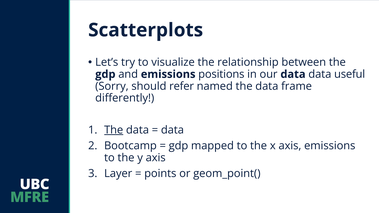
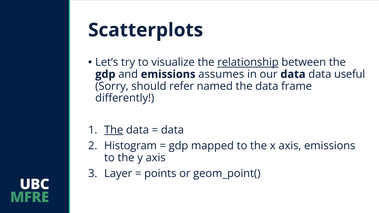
relationship underline: none -> present (248, 62)
positions: positions -> assumes (221, 74)
Bootcamp: Bootcamp -> Histogram (130, 146)
